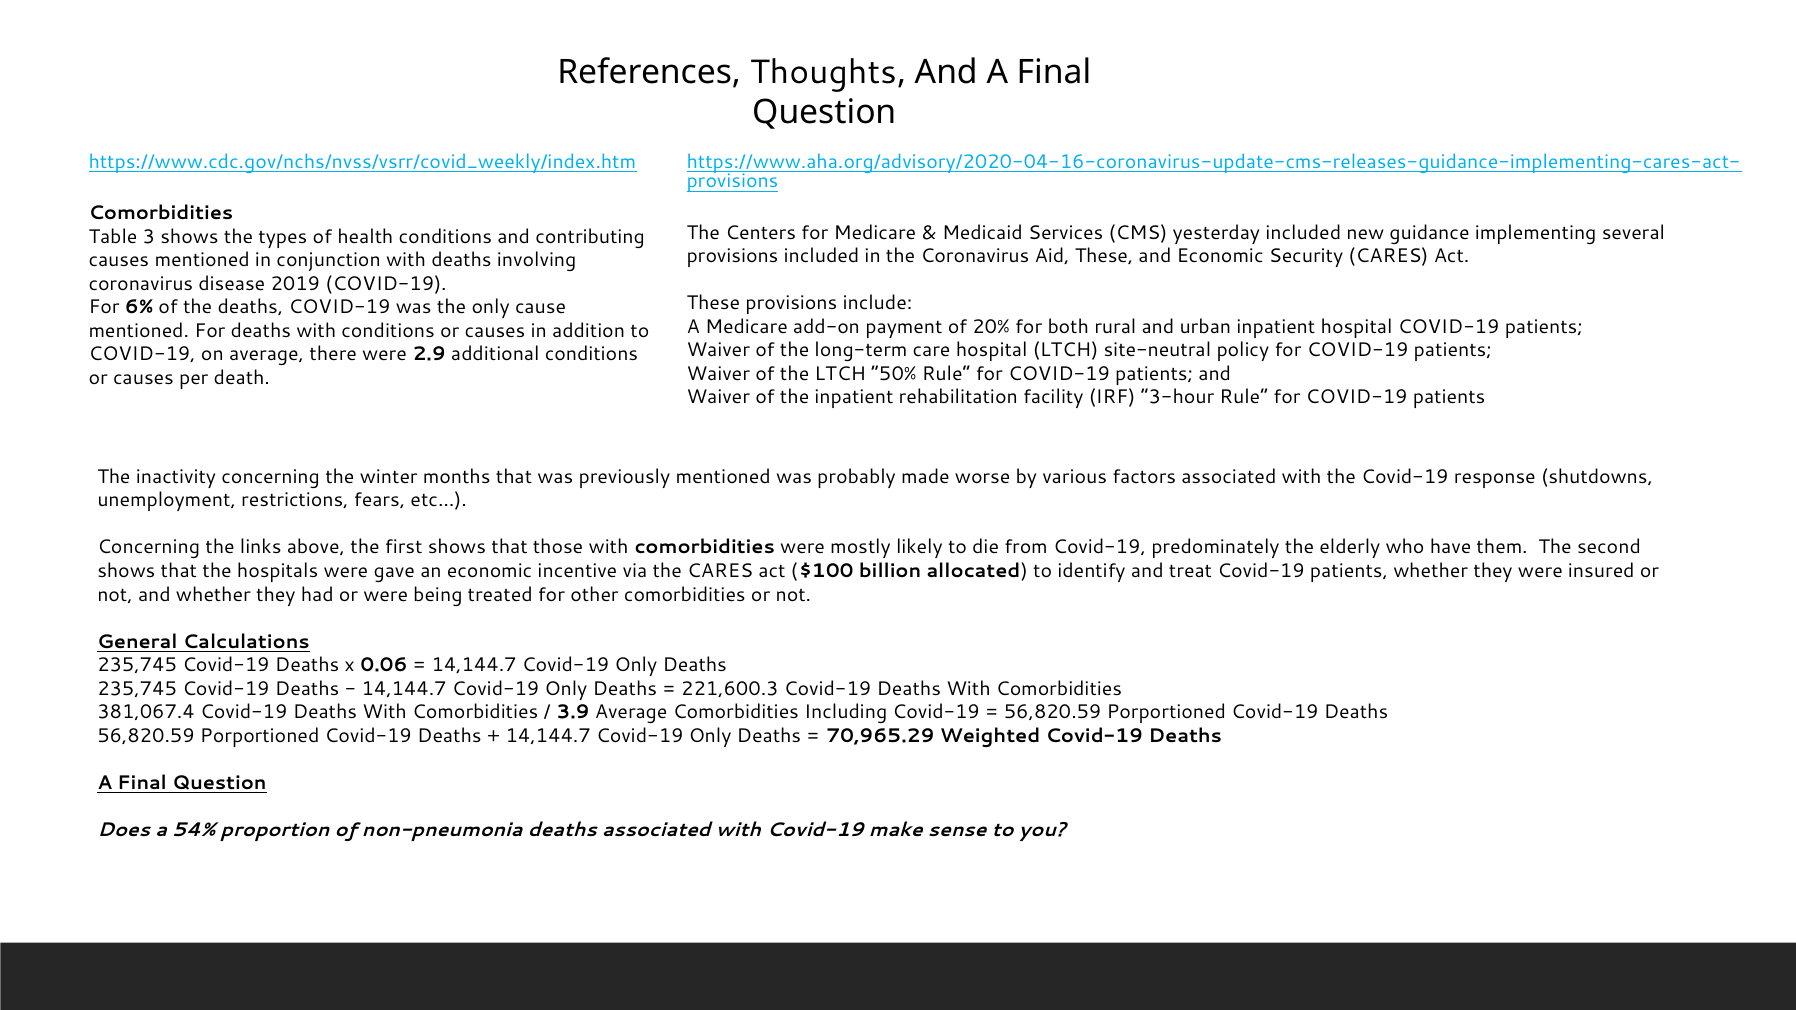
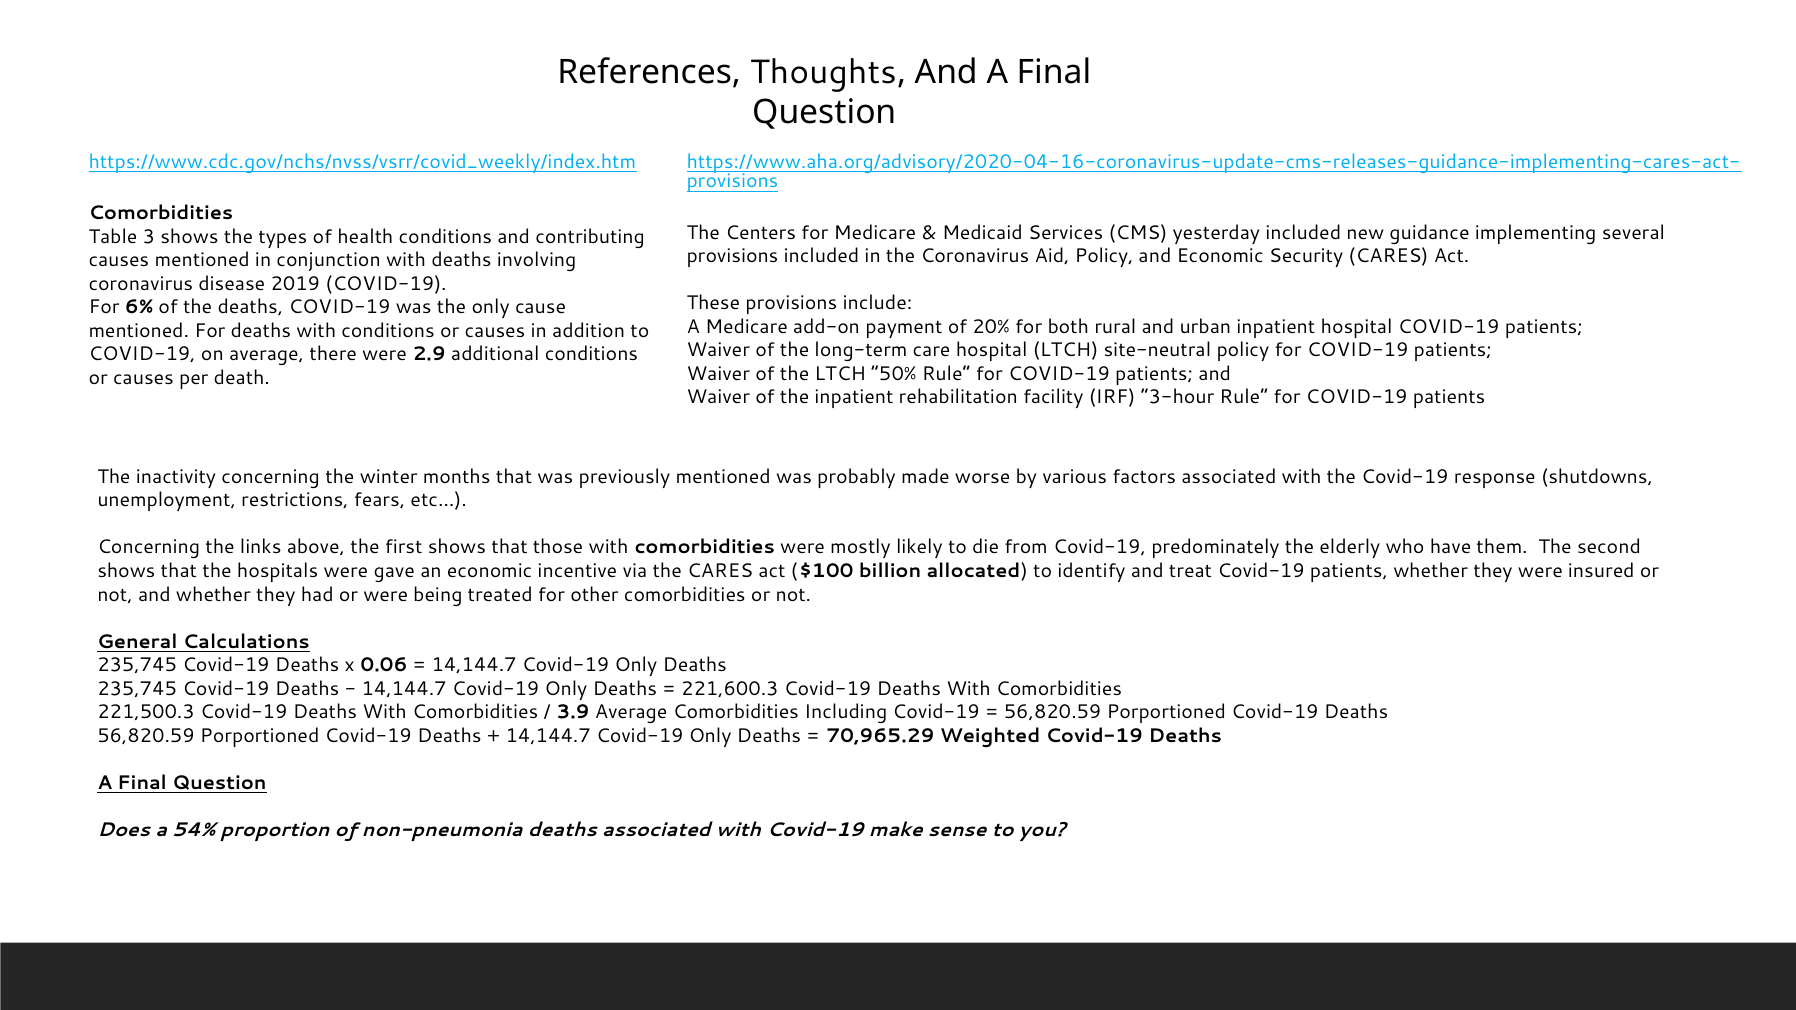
Aid These: These -> Policy (1104, 256)
381,067.4: 381,067.4 -> 221,500.3 (146, 712)
